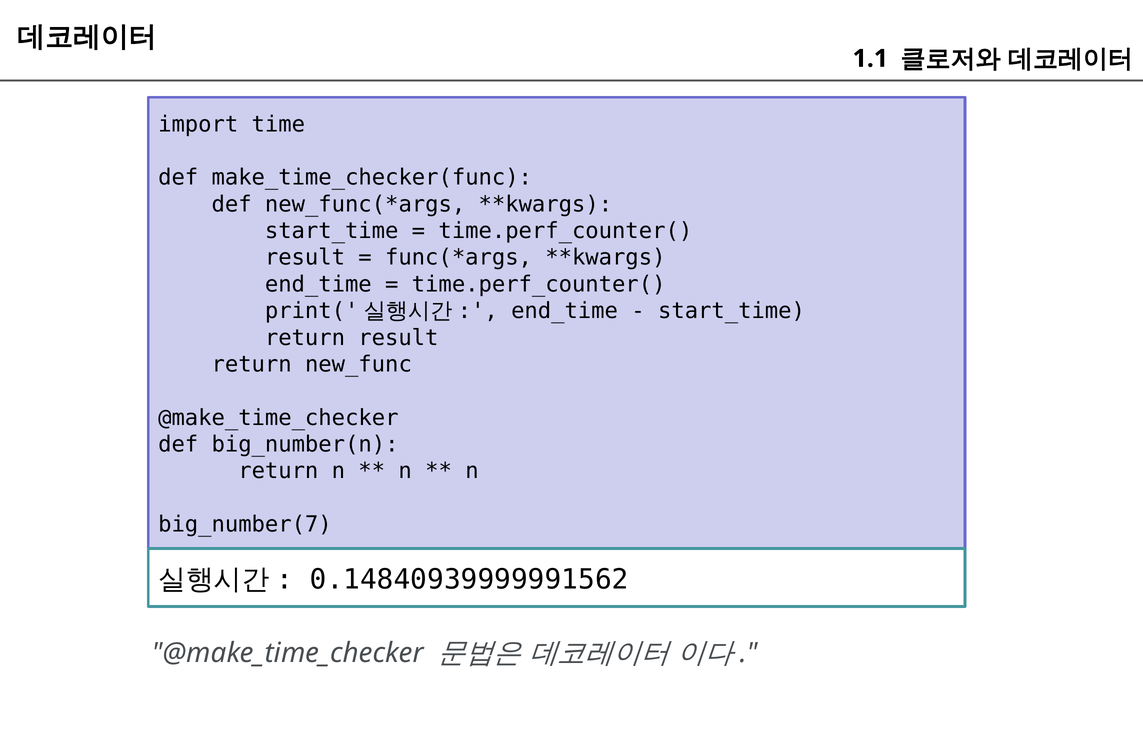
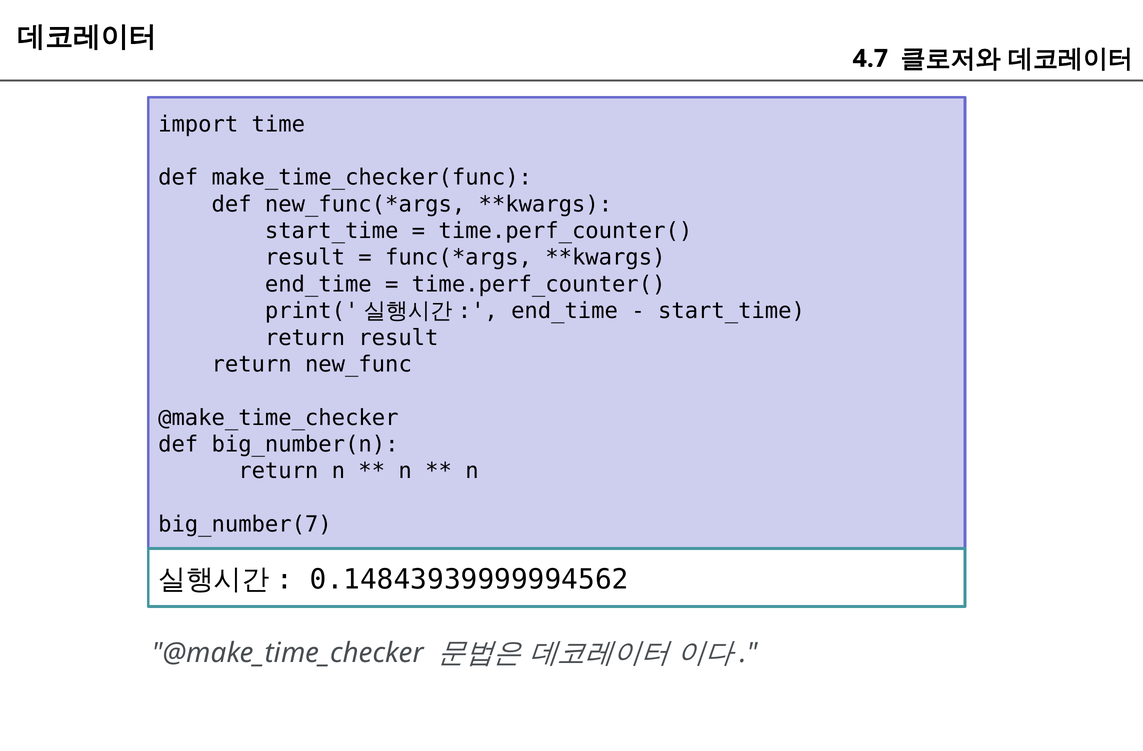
1.1: 1.1 -> 4.7 (870, 59)
0.14840939999991562: 0.14840939999991562 -> 0.14843939999994562 (469, 579)
